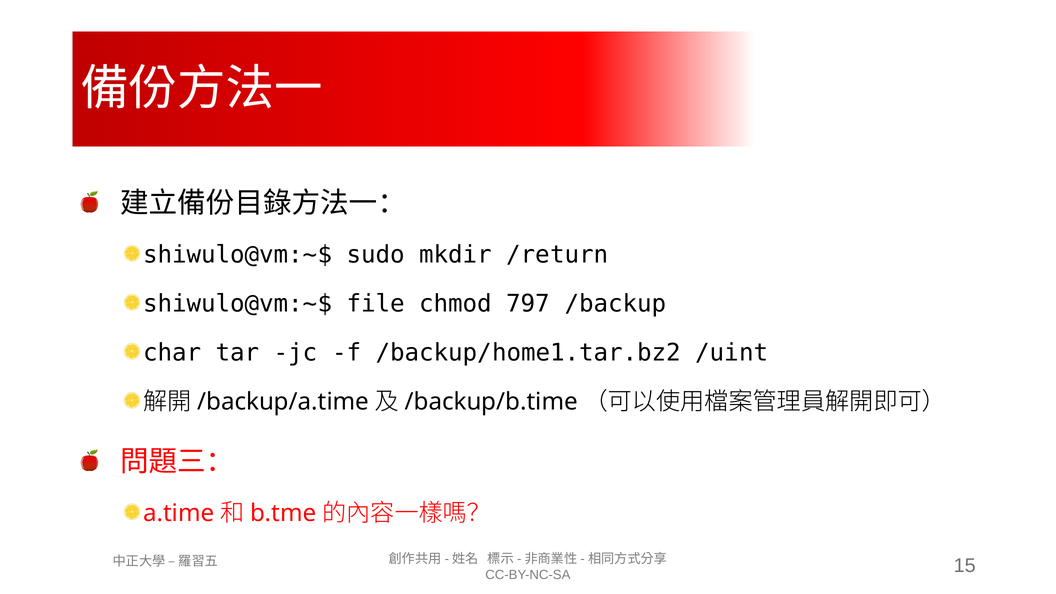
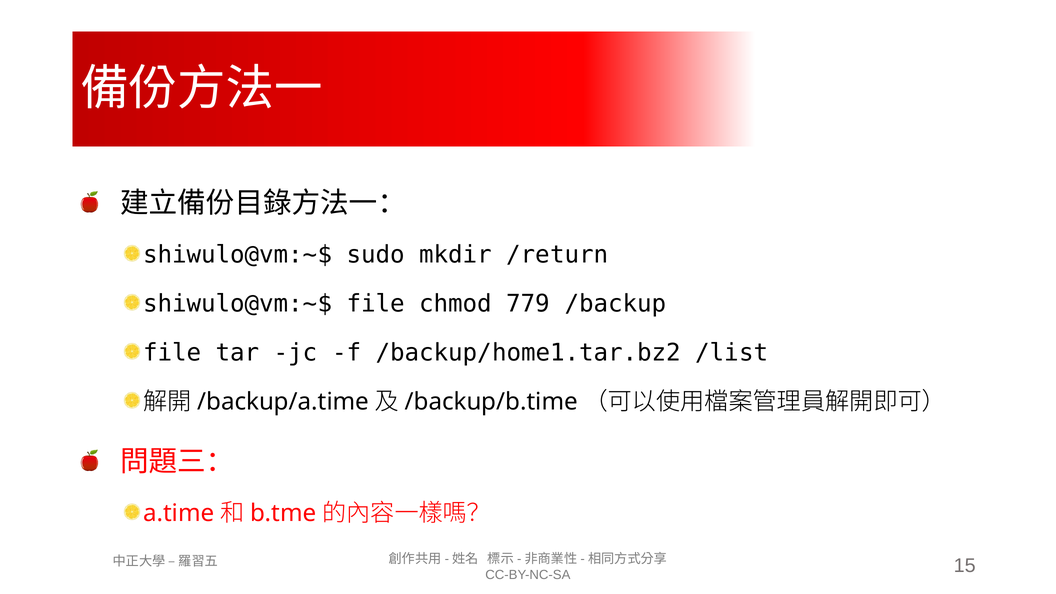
797: 797 -> 779 (528, 304)
char: char -> file (172, 353)
/uint: /uint -> /list (732, 353)
